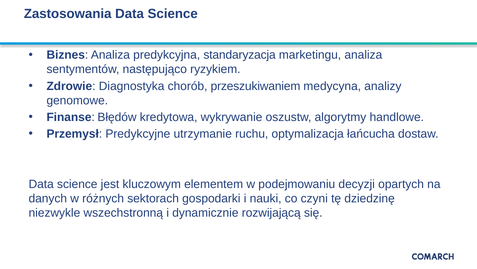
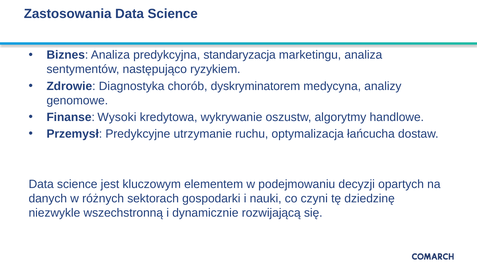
przeszukiwaniem: przeszukiwaniem -> dyskryminatorem (255, 86)
Błędów: Błędów -> Wysoki (117, 117)
